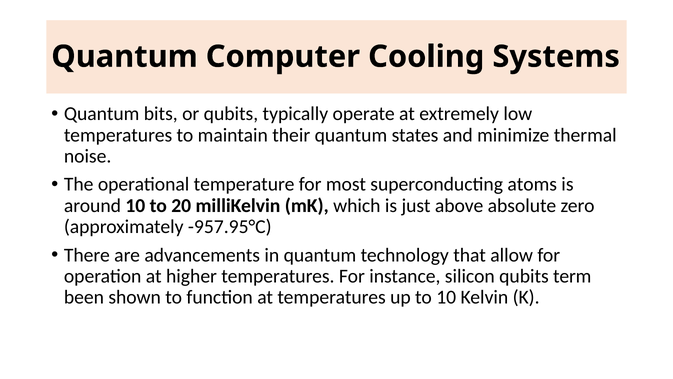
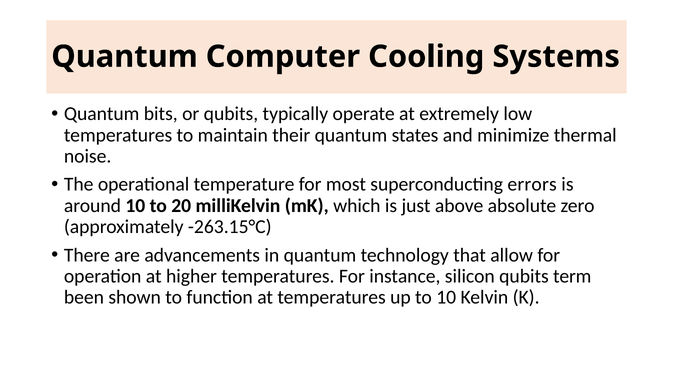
atoms: atoms -> errors (532, 184)
-957.95°C: -957.95°C -> -263.15°C (230, 227)
